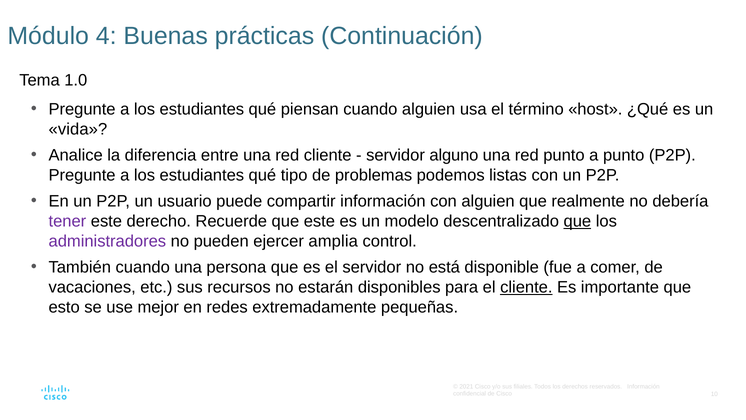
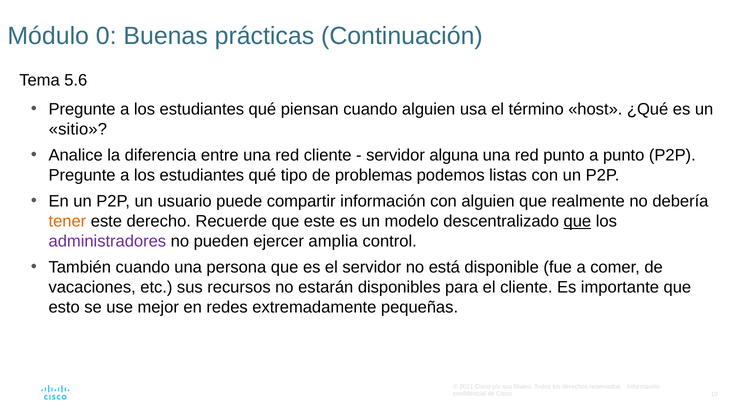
4: 4 -> 0 (106, 36)
1.0: 1.0 -> 5.6 (76, 80)
vida: vida -> sitio (78, 129)
alguno: alguno -> alguna (454, 155)
tener colour: purple -> orange (67, 221)
cliente underline: present -> none (526, 287)
